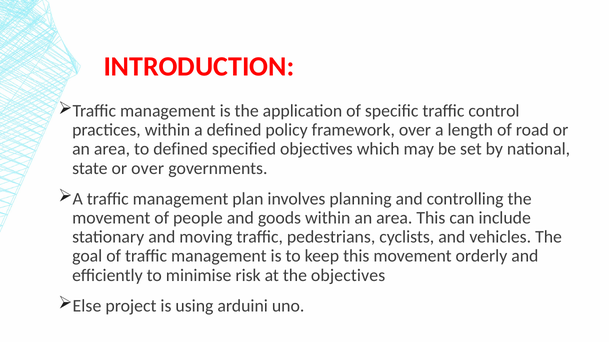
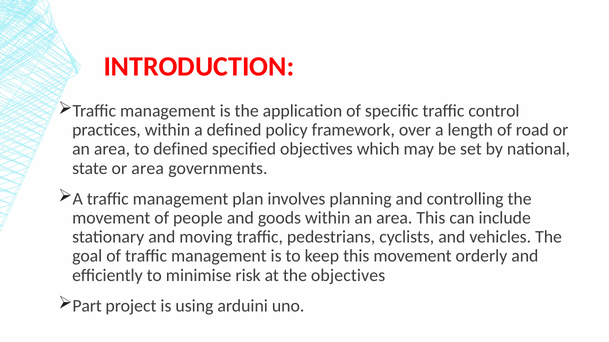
or over: over -> area (148, 168)
Else: Else -> Part (87, 306)
